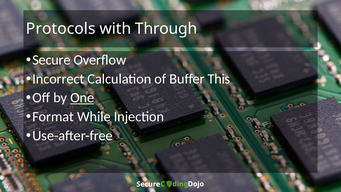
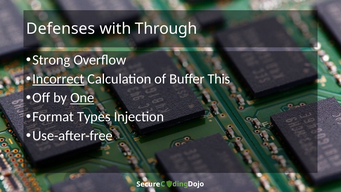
Protocols: Protocols -> Defenses (61, 29)
Secure: Secure -> Strong (51, 60)
Incorrect underline: none -> present (58, 79)
While: While -> Types (94, 117)
